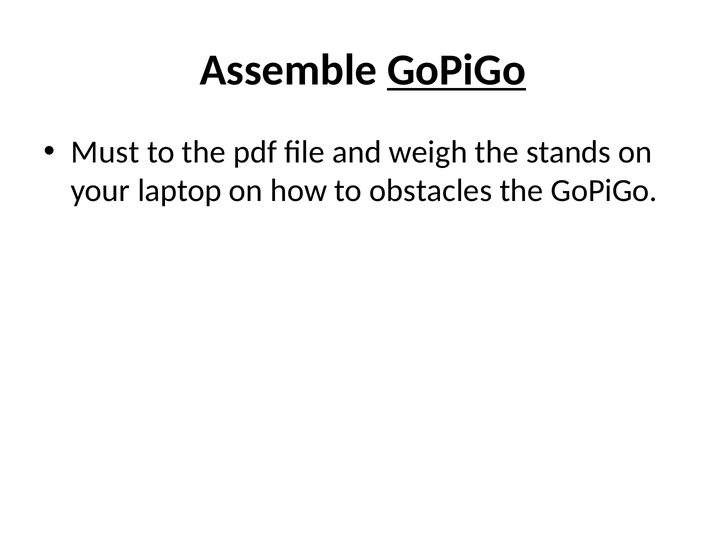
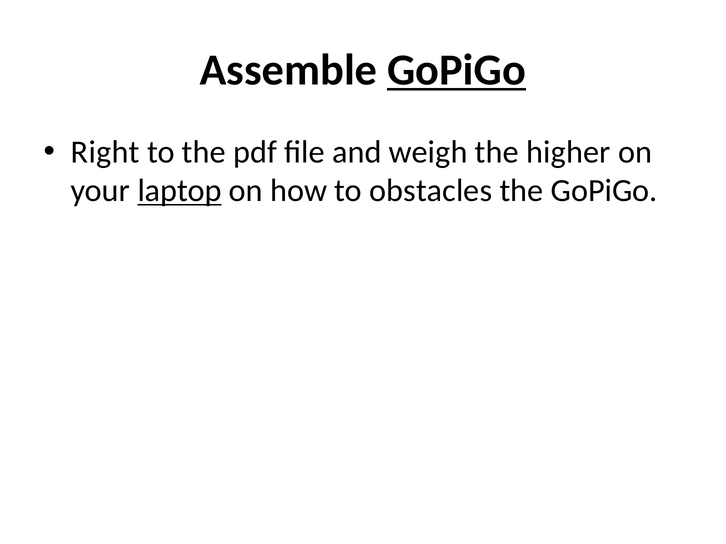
Must: Must -> Right (105, 152)
stands: stands -> higher (568, 152)
laptop underline: none -> present (180, 191)
